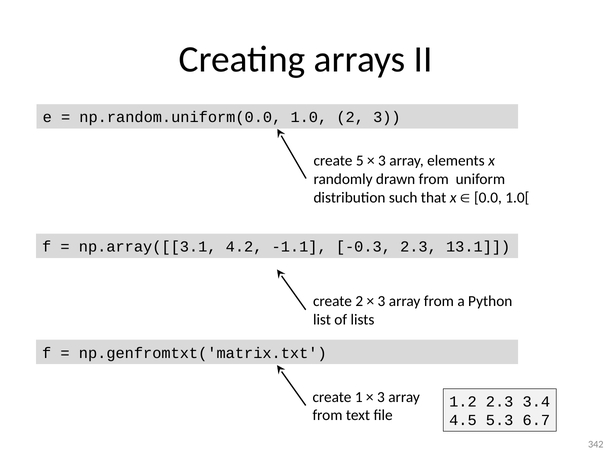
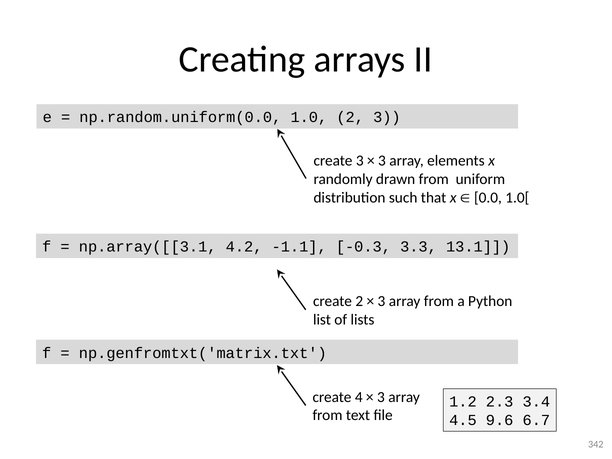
create 5: 5 -> 3 (360, 161)
-0.3 2.3: 2.3 -> 3.3 (418, 247)
1: 1 -> 4 (359, 397)
5.3: 5.3 -> 9.6 (500, 420)
